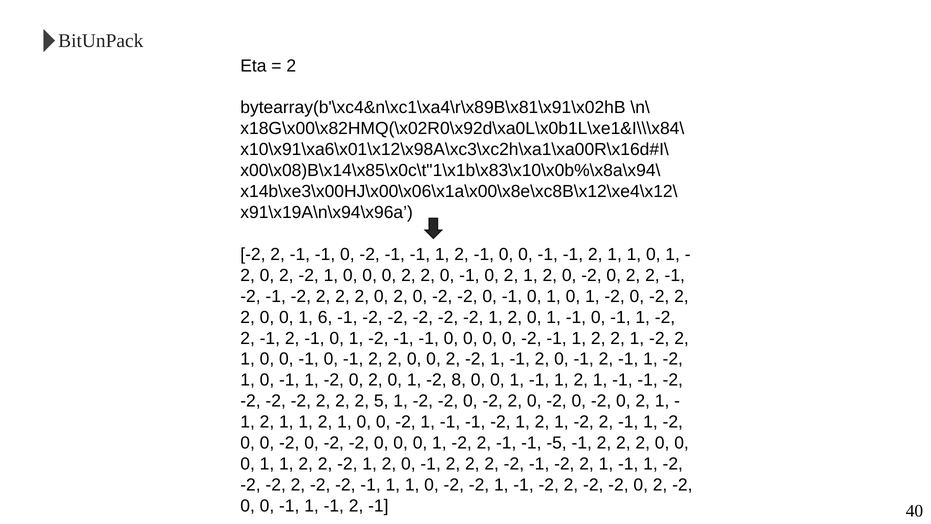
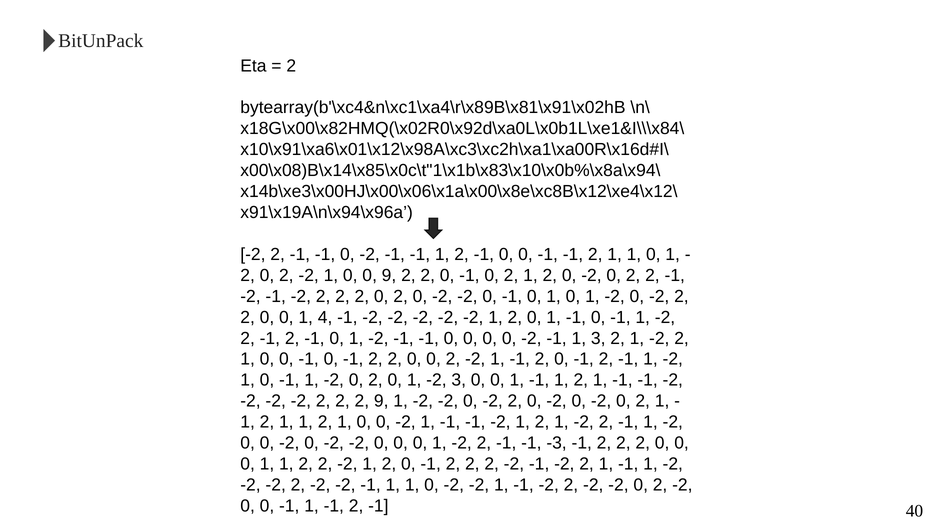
1 0 0 0: 0 -> 9 (389, 275)
6: 6 -> 4 (325, 317)
-2 -1 1 2: 2 -> 3 (598, 338)
-2 8: 8 -> 3 (459, 380)
2 5: 5 -> 9 (381, 401)
-5: -5 -> -3 (557, 443)
